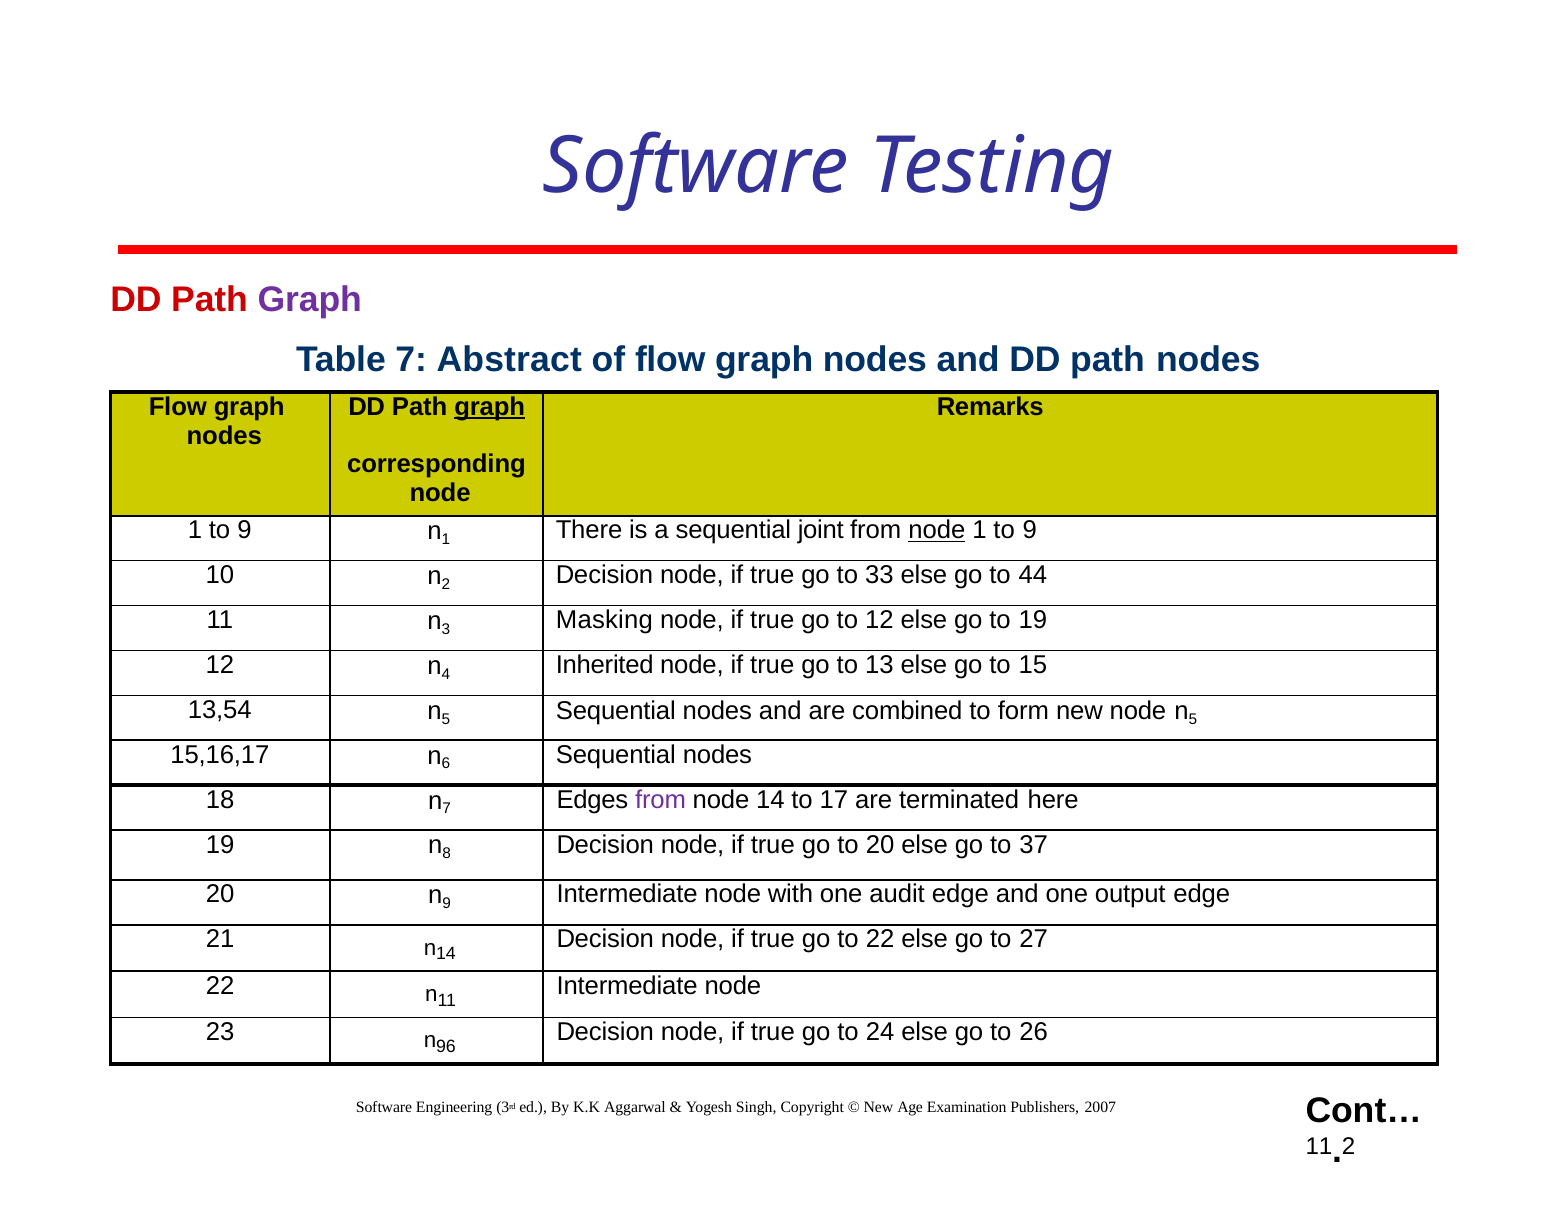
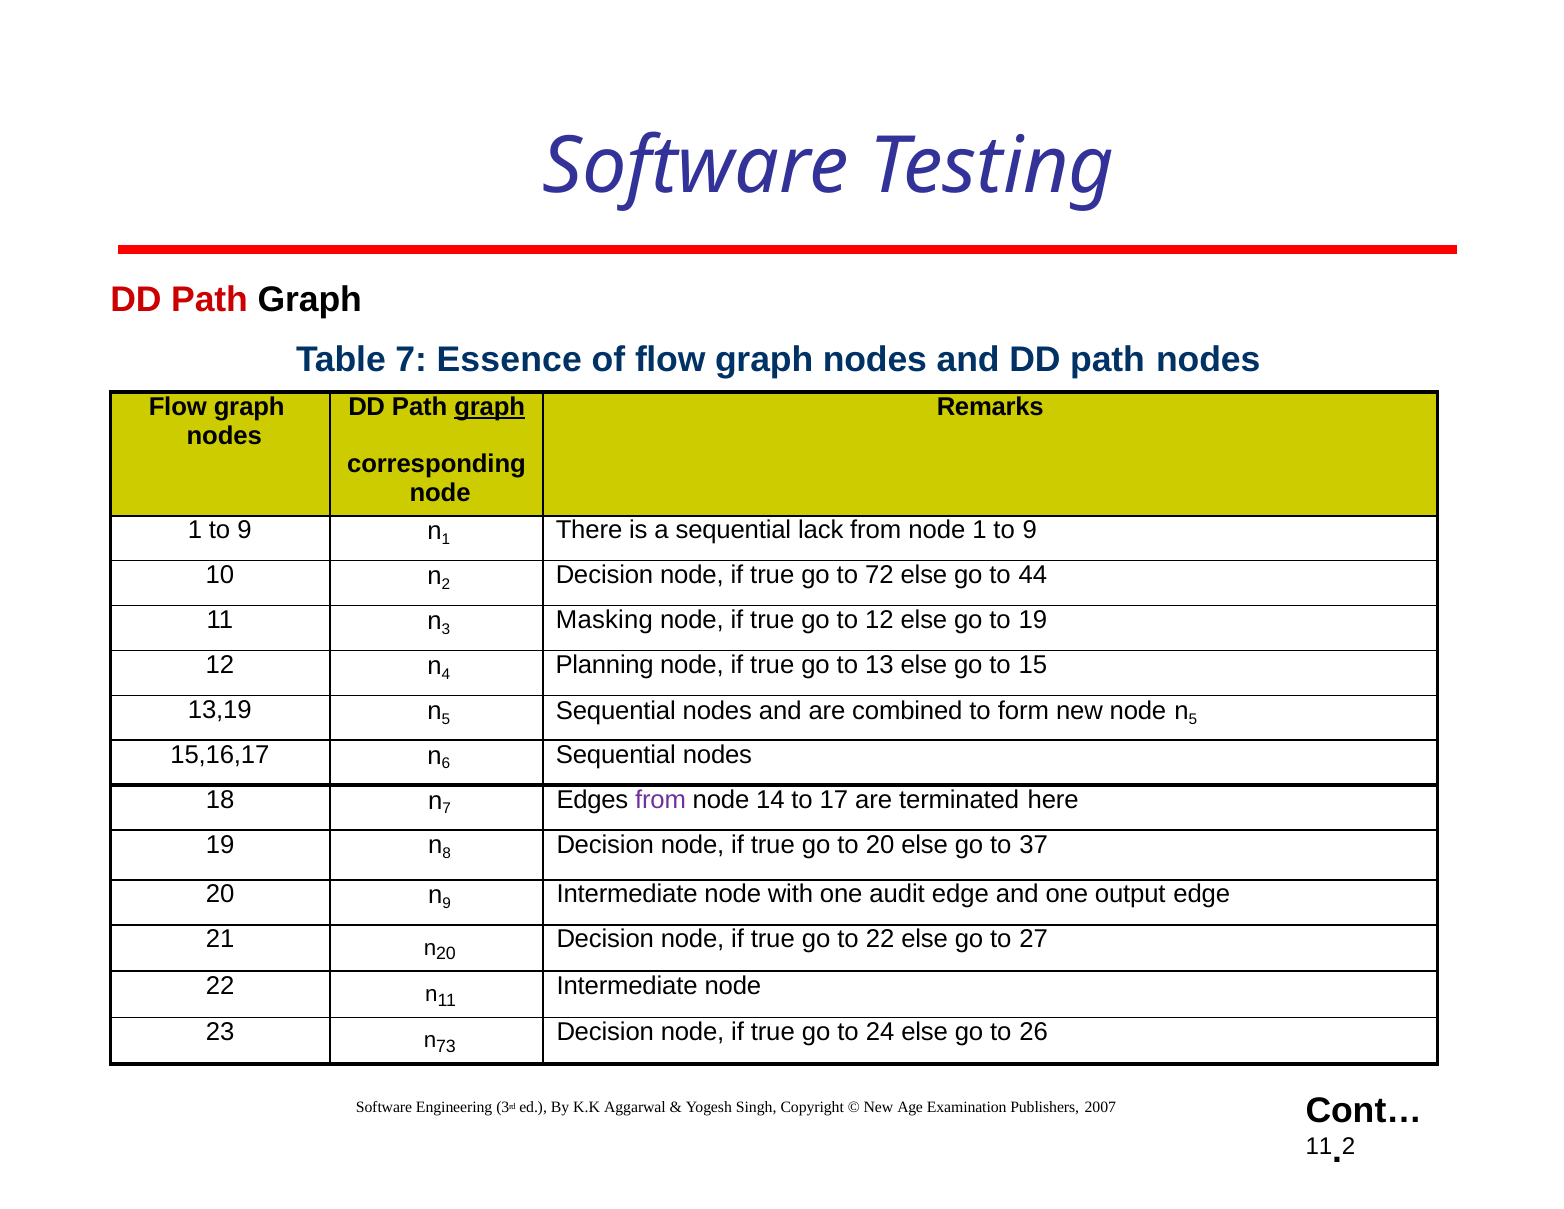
Graph colour: purple -> black (310, 300)
Abstract: Abstract -> Essence (509, 360)
joint: joint -> lack (821, 530)
node underline: present -> none (937, 530)
33: 33 -> 72 (879, 575)
Inherited: Inherited -> Planning (605, 665)
13,54: 13,54 -> 13,19 (220, 710)
14: 14 -> 20 (446, 954)
96: 96 -> 73 (446, 1046)
